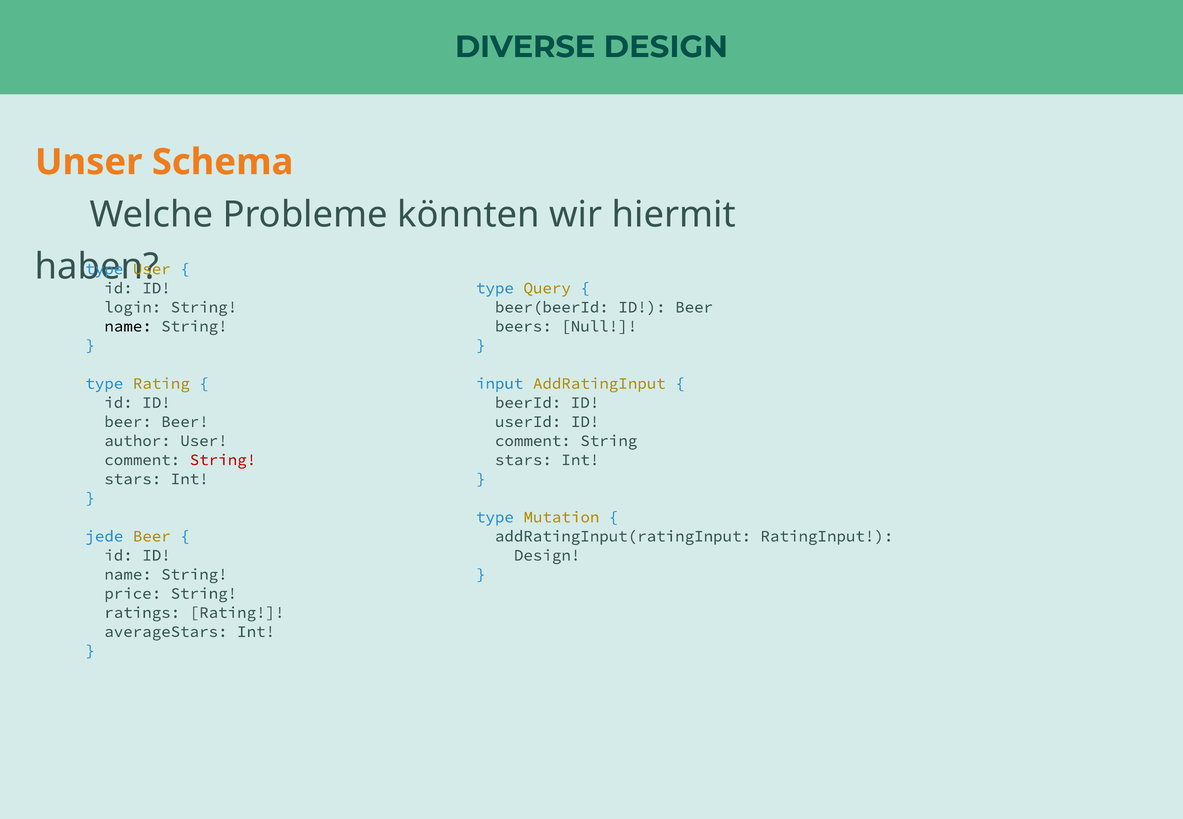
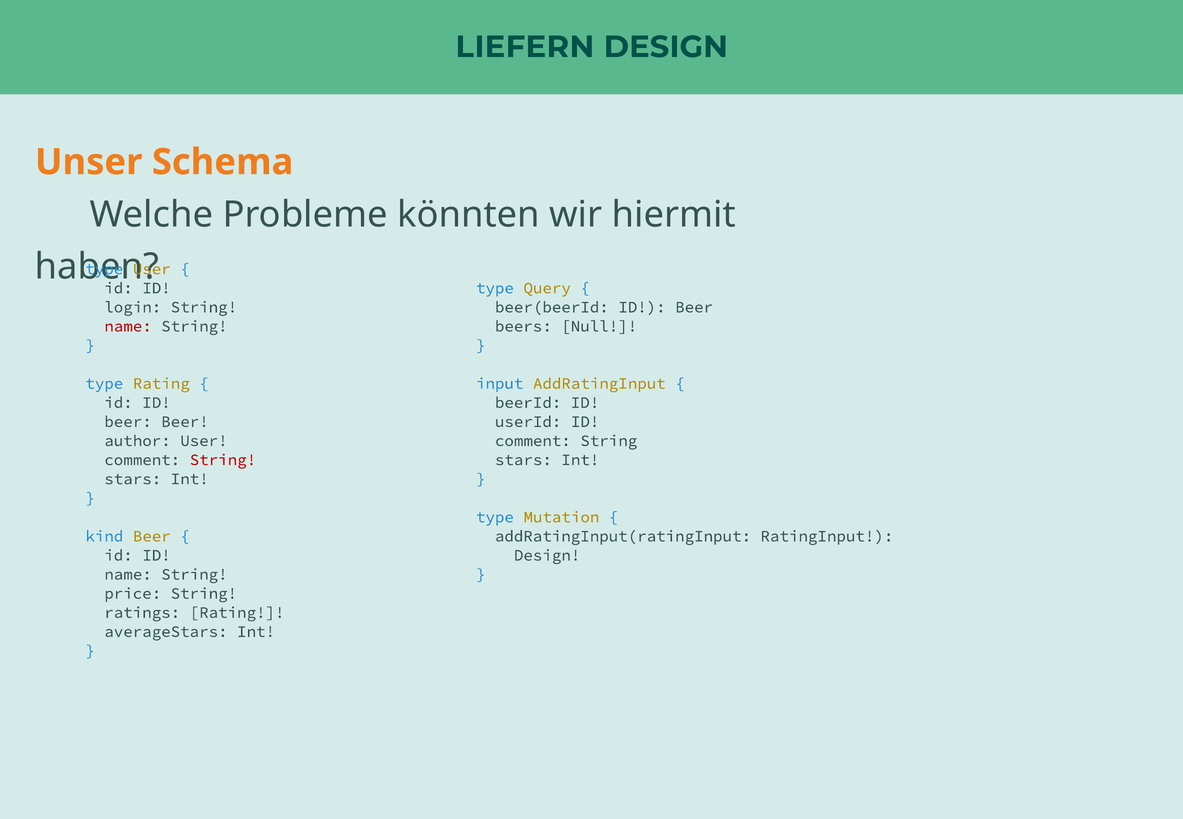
DIVERSE: DIVERSE -> LIEFERN (525, 47)
name colour: black -> red (128, 326)
jede: jede -> kind (104, 536)
